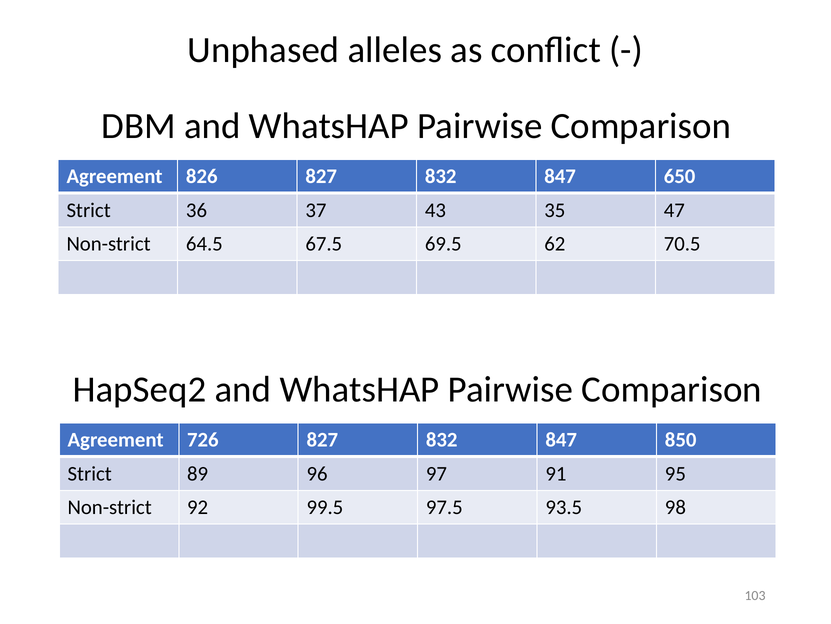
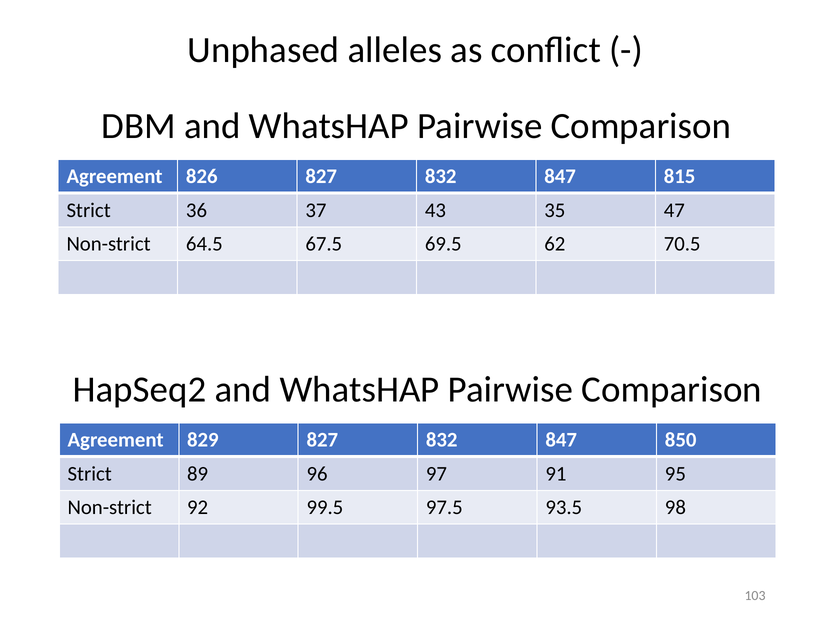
650: 650 -> 815 (680, 176)
726: 726 -> 829 (203, 440)
